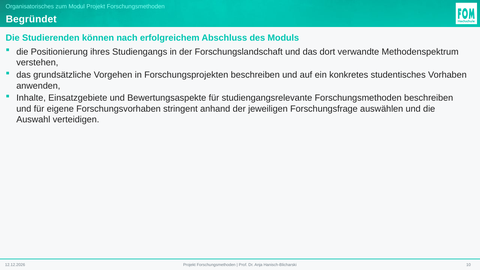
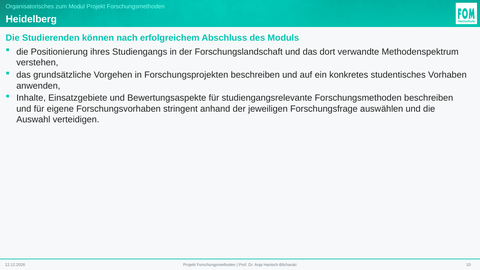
Begründet: Begründet -> Heidelberg (31, 19)
